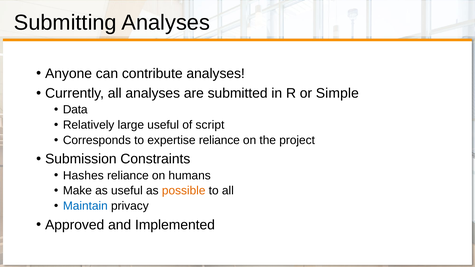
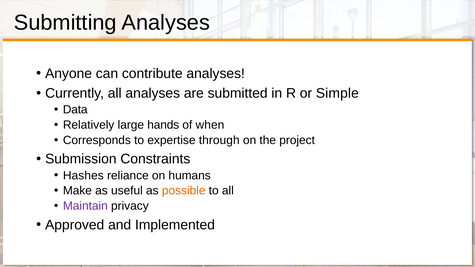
large useful: useful -> hands (163, 125)
script: script -> when (210, 125)
expertise reliance: reliance -> through (219, 140)
Maintain colour: blue -> purple (85, 206)
